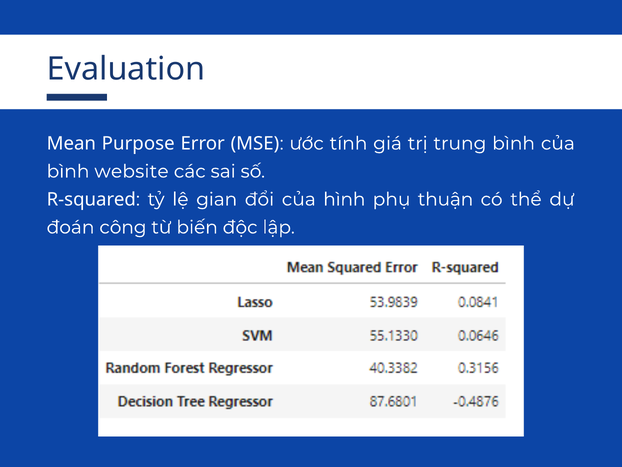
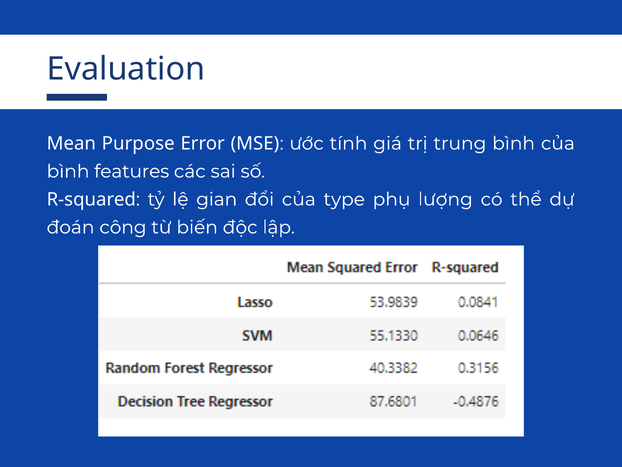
website: website -> features (132, 171)
hình: hình -> type (344, 199)
thuận: thuận -> lượng (445, 199)
